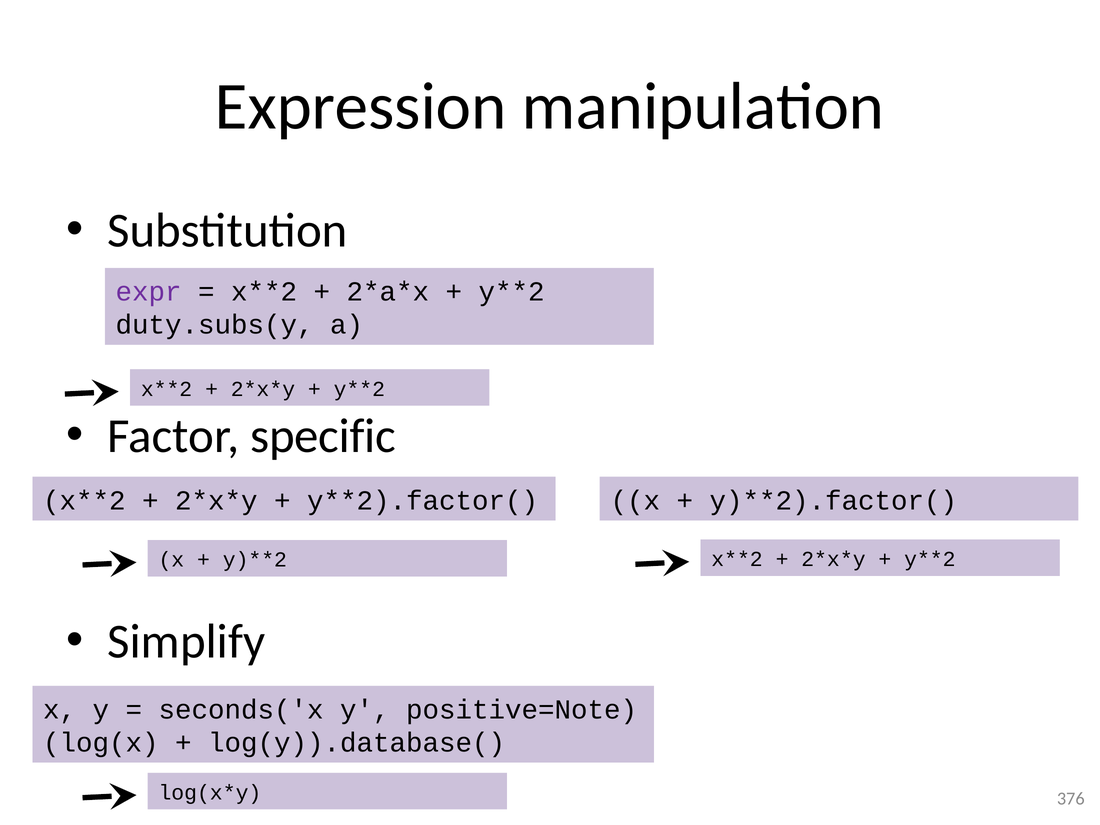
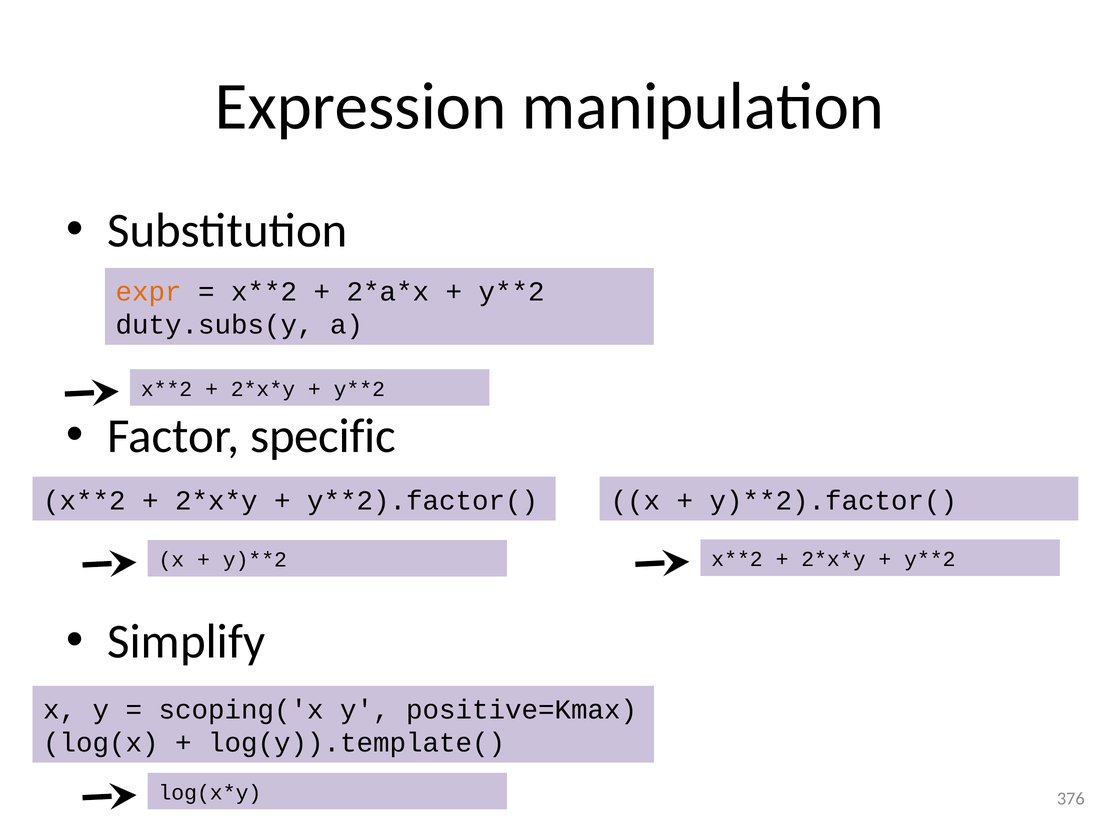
expr colour: purple -> orange (149, 292)
seconds('x: seconds('x -> scoping('x (241, 710)
positive=Note: positive=Note -> positive=Kmax (522, 710)
log(y)).database(: log(y)).database( -> log(y)).template( (357, 743)
